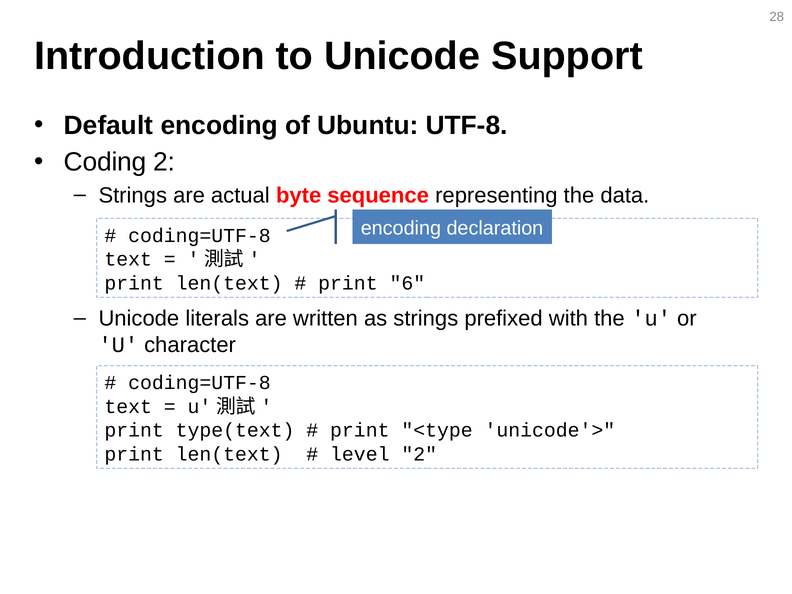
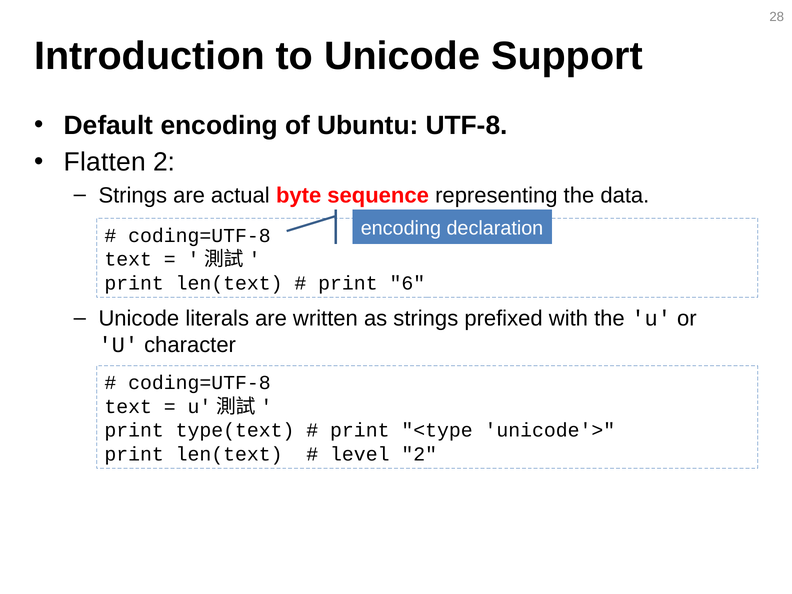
Coding: Coding -> Flatten (105, 162)
